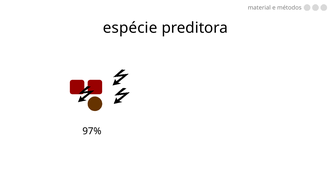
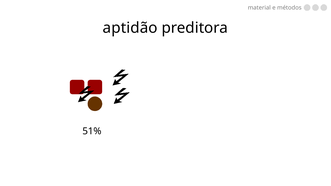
espécie: espécie -> aptidão (130, 28)
97%: 97% -> 51% (92, 131)
